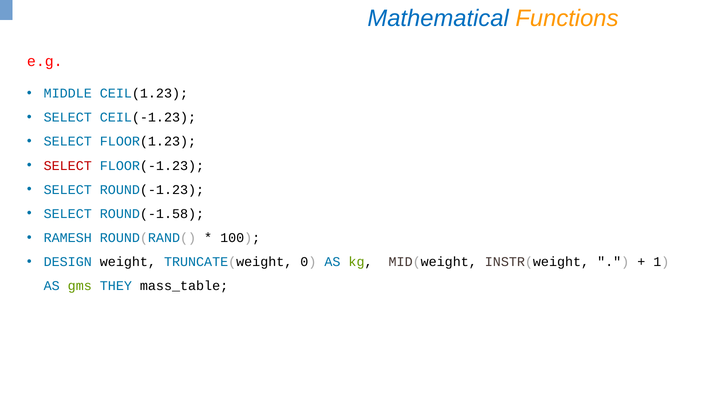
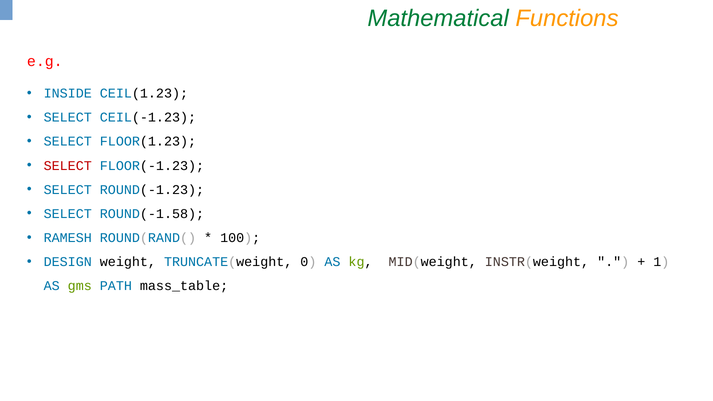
Mathematical colour: blue -> green (438, 19)
MIDDLE: MIDDLE -> INSIDE (68, 93)
THEY: THEY -> PATH (116, 286)
